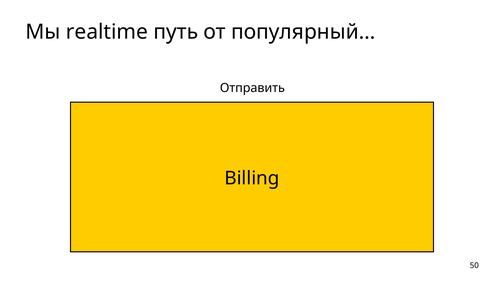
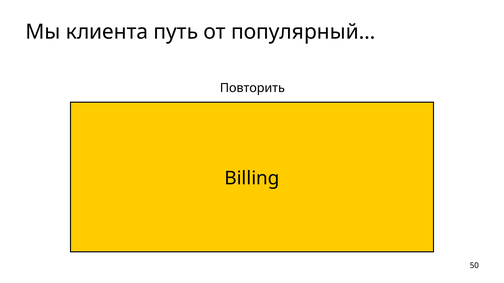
realtime: realtime -> клиента (107, 32)
Отправить: Отправить -> Повторить (252, 88)
